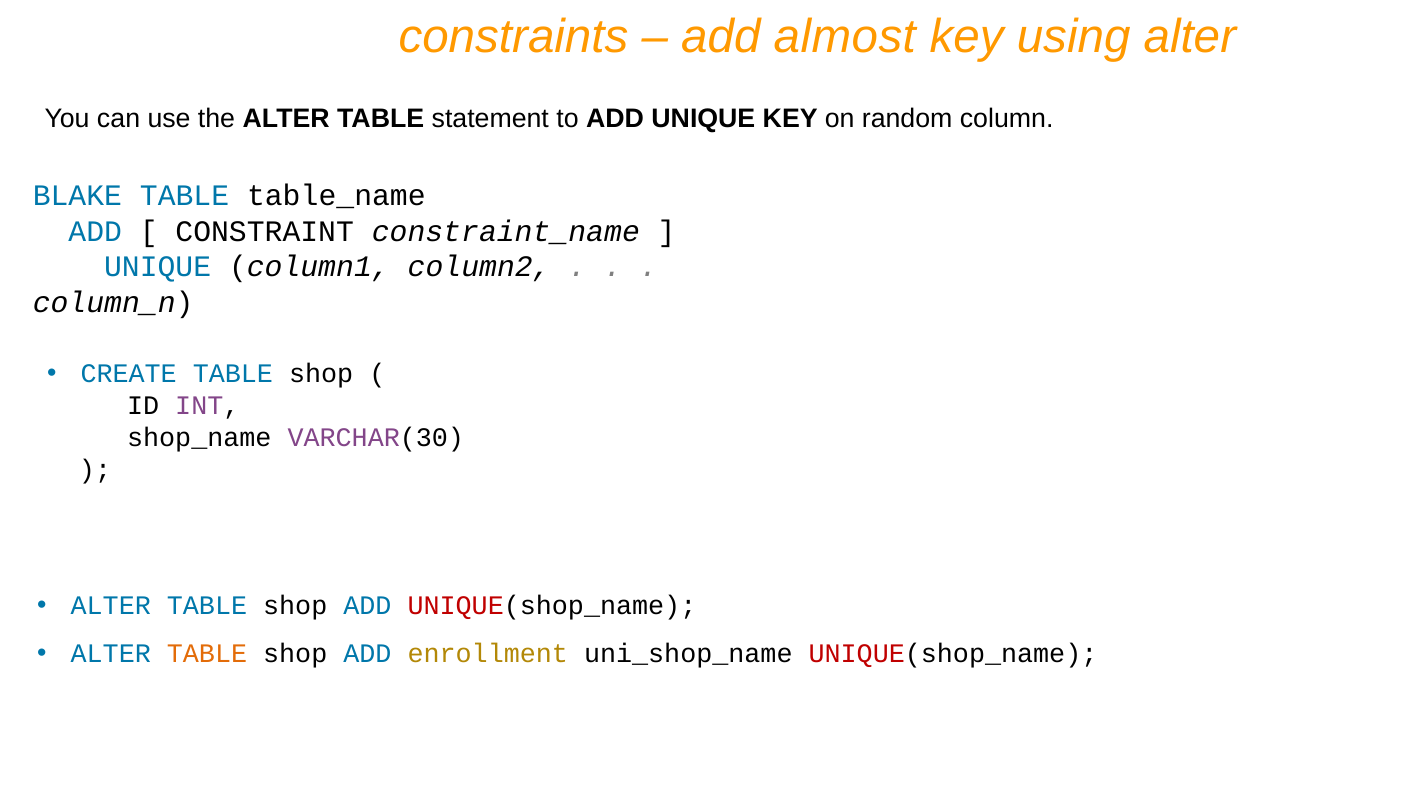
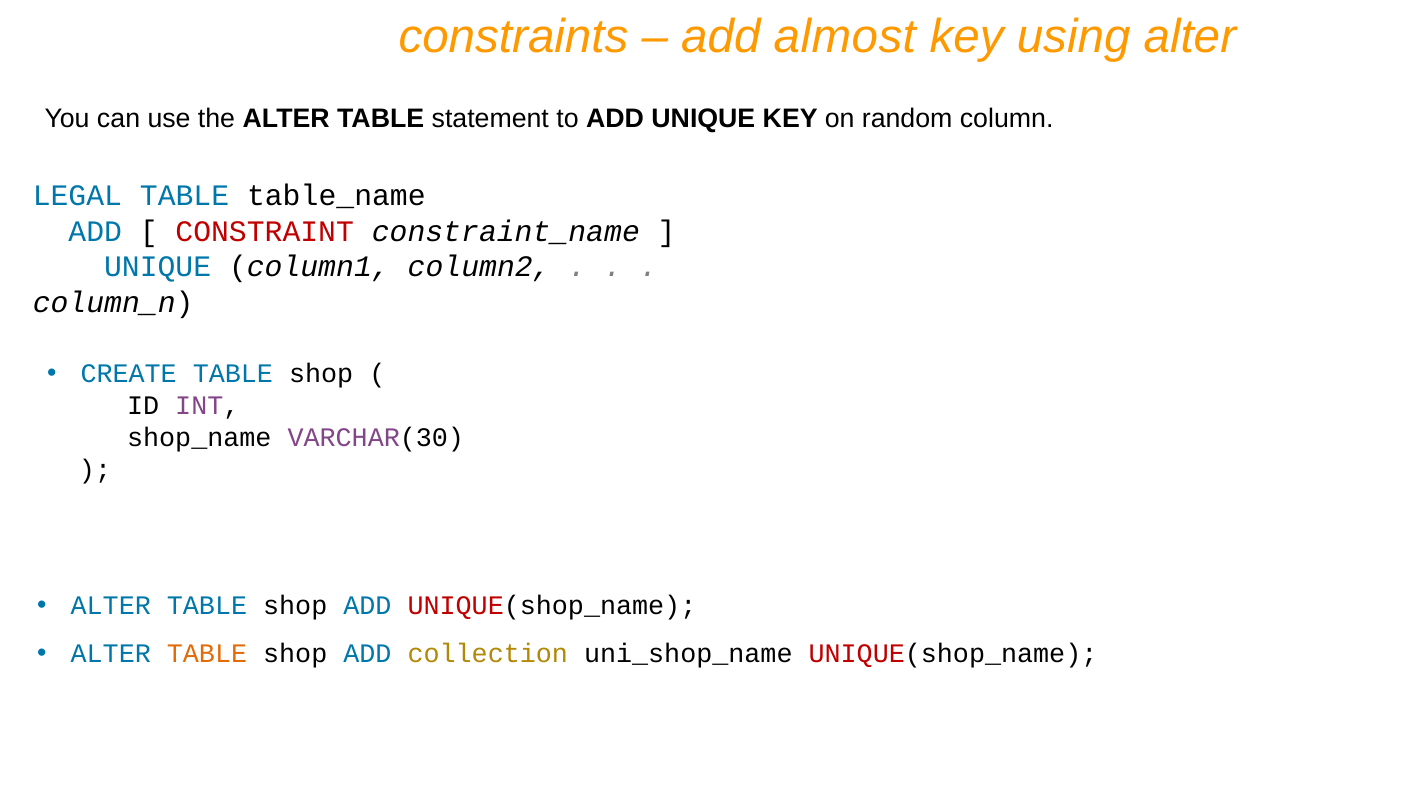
BLAKE: BLAKE -> LEGAL (77, 196)
CONSTRAINT colour: black -> red (265, 231)
enrollment: enrollment -> collection (488, 654)
